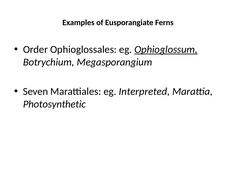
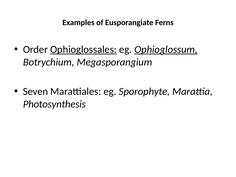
Ophioglossales underline: none -> present (83, 50)
Interpreted: Interpreted -> Sporophyte (144, 91)
Photosynthetic: Photosynthetic -> Photosynthesis (54, 104)
